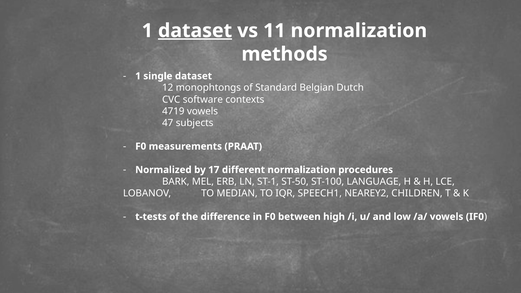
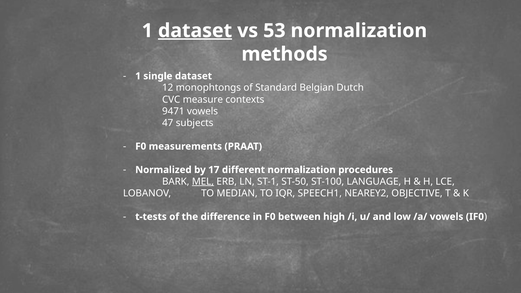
11: 11 -> 53 (274, 31)
software: software -> measure (203, 100)
4719: 4719 -> 9471 (173, 111)
MEL underline: none -> present (203, 182)
CHILDREN: CHILDREN -> OBJECTIVE (417, 193)
